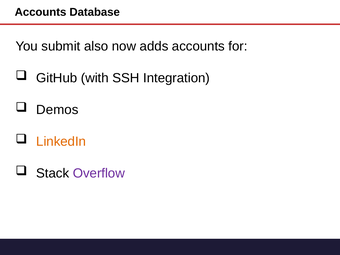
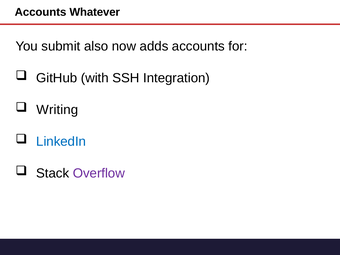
Database: Database -> Whatever (95, 12)
Demos: Demos -> Writing (57, 110)
LinkedIn colour: orange -> blue (61, 142)
